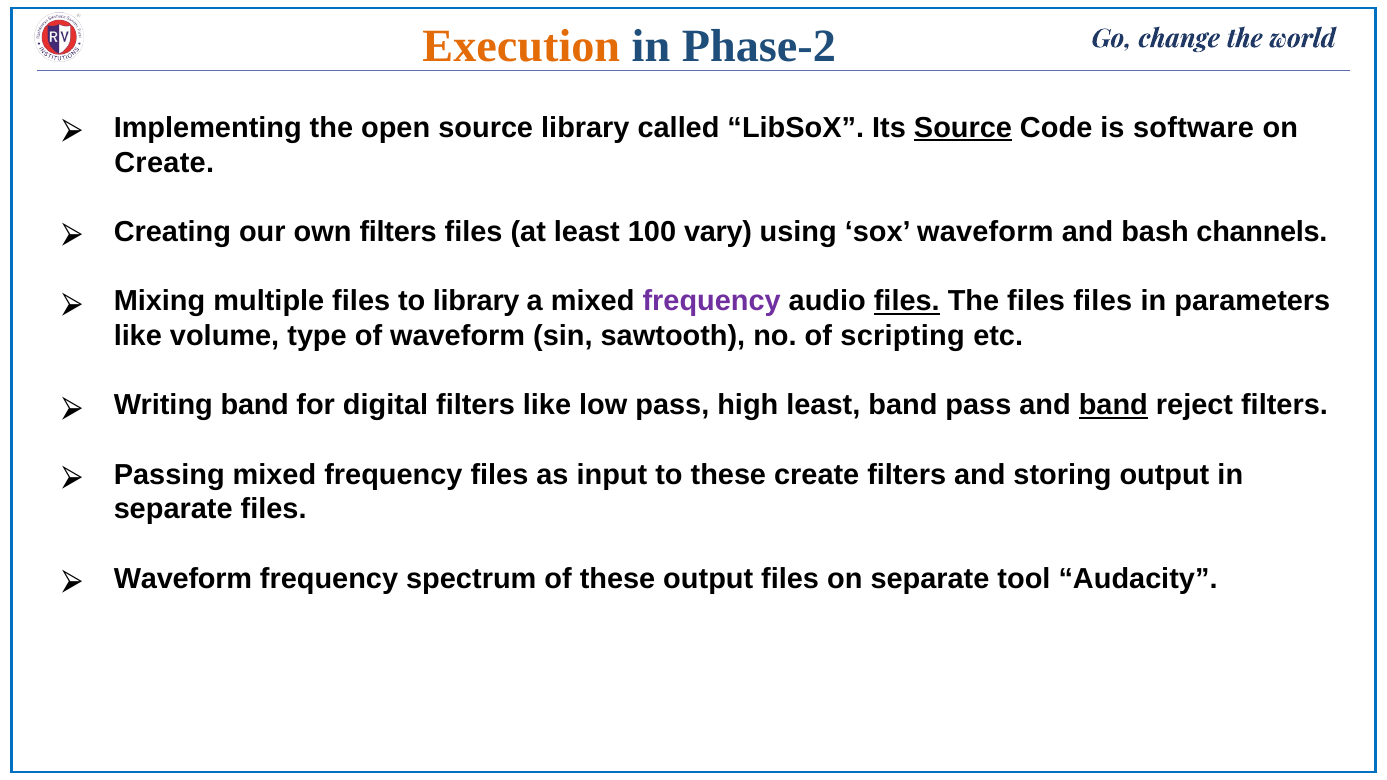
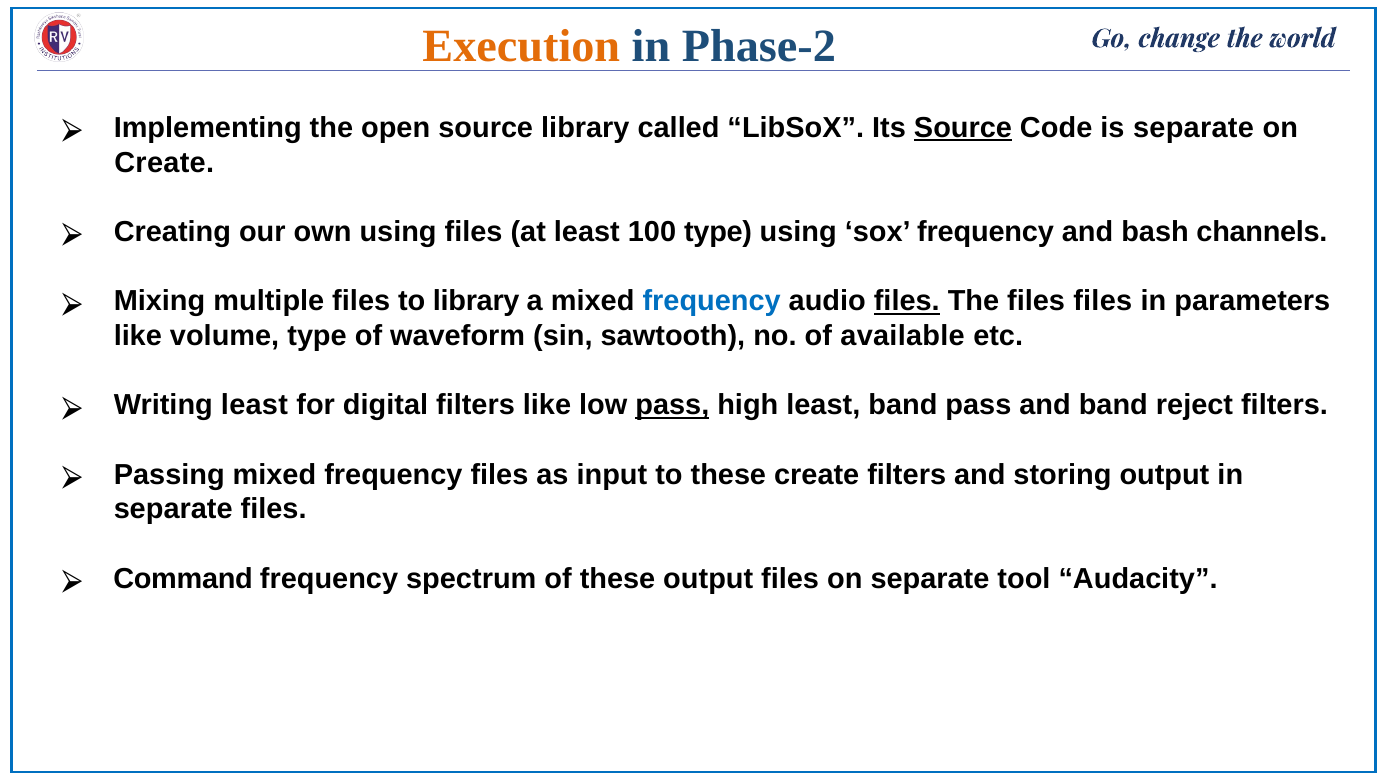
is software: software -> separate (1194, 128)
own filters: filters -> using (398, 232)
100 vary: vary -> type (718, 232)
sox waveform: waveform -> frequency (985, 232)
frequency colour: purple -> blue (712, 301)
scripting: scripting -> available (903, 336)
Writing band: band -> least (254, 405)
pass underline: none -> present (672, 405)
band underline: present -> none (1113, 405)
Waveform: Waveform -> Command (183, 579)
